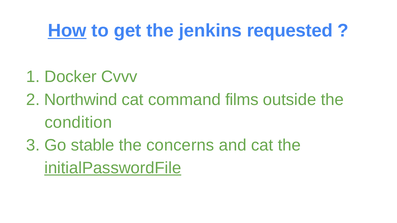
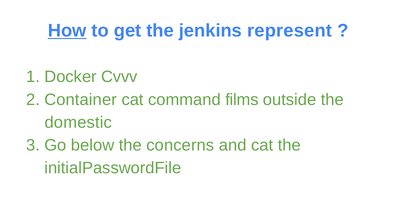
requested: requested -> represent (290, 31)
Northwind: Northwind -> Container (81, 100)
condition: condition -> domestic (78, 123)
stable: stable -> below (93, 145)
initialPasswordFile underline: present -> none (113, 168)
